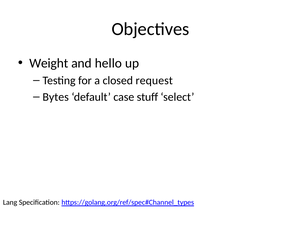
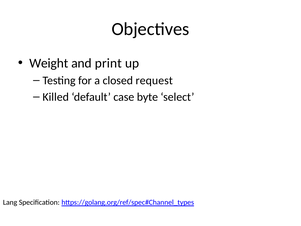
hello: hello -> print (108, 63)
Bytes: Bytes -> Killed (56, 97)
stuff: stuff -> byte (147, 97)
